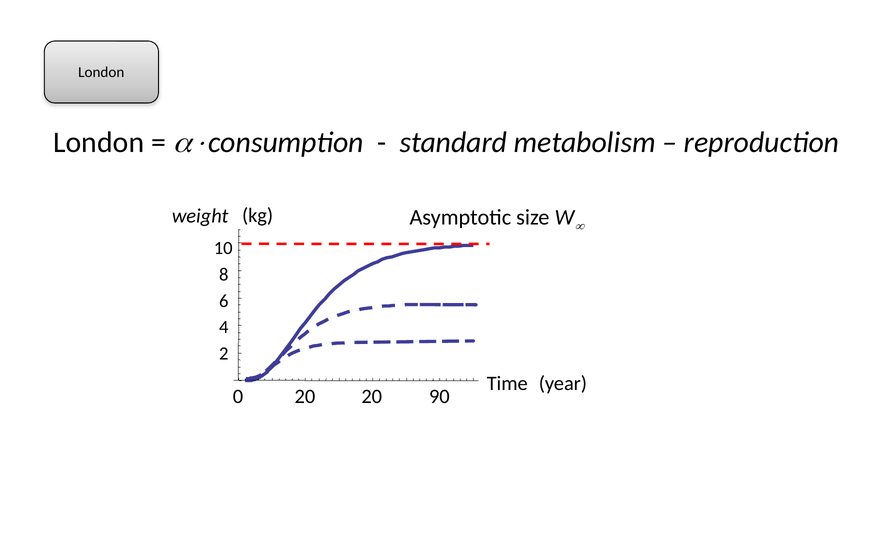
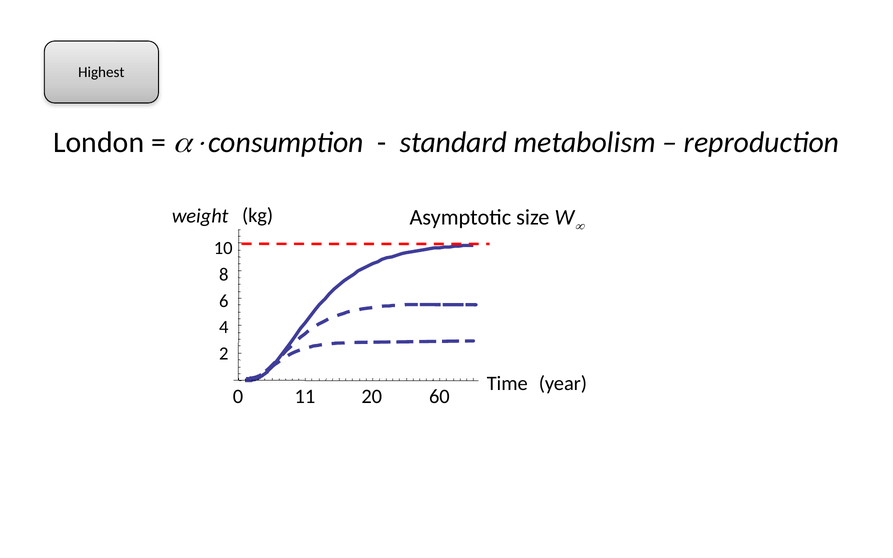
London: London -> Highest (101, 72)
0 20: 20 -> 11 (305, 397)
90: 90 -> 60 (439, 397)
